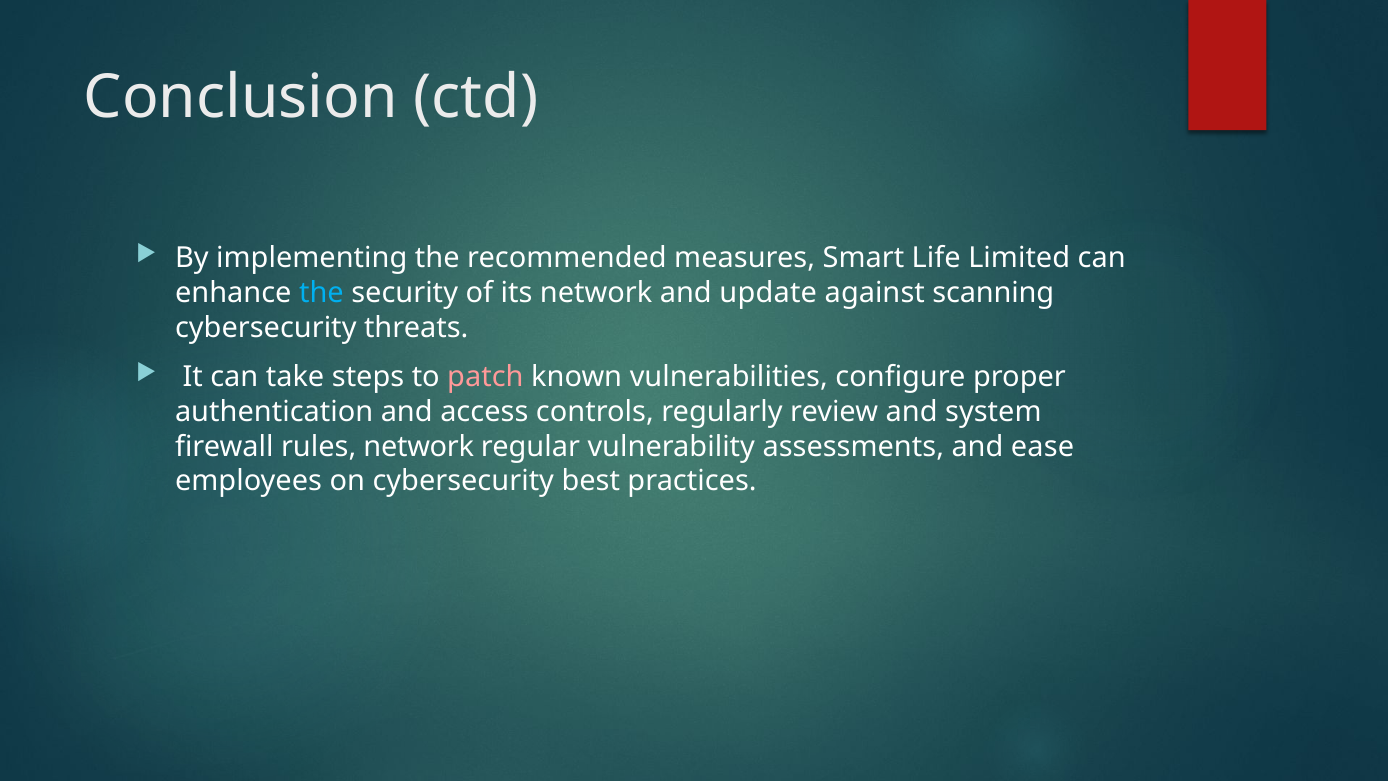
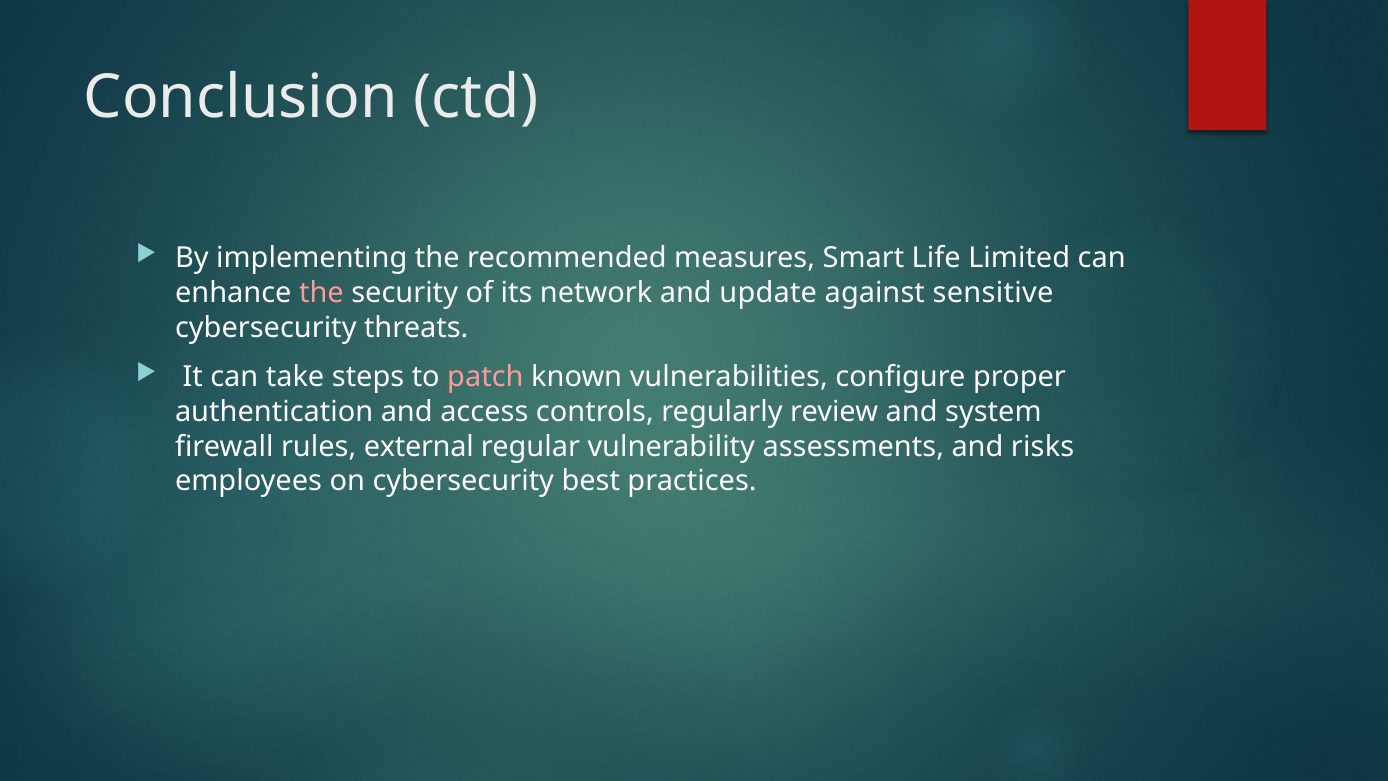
the colour: light blue -> pink (321, 293)
scanning: scanning -> sensitive (993, 293)
rules network: network -> external (419, 446)
ease: ease -> risks (1043, 446)
